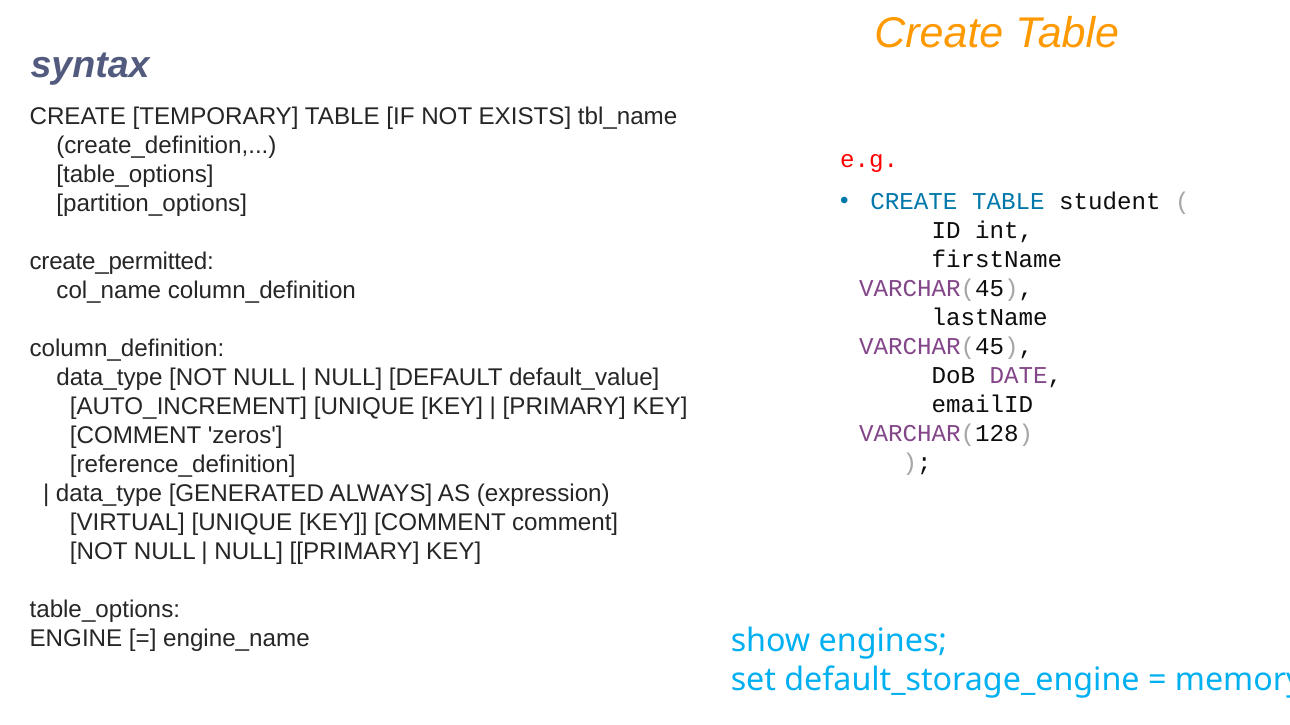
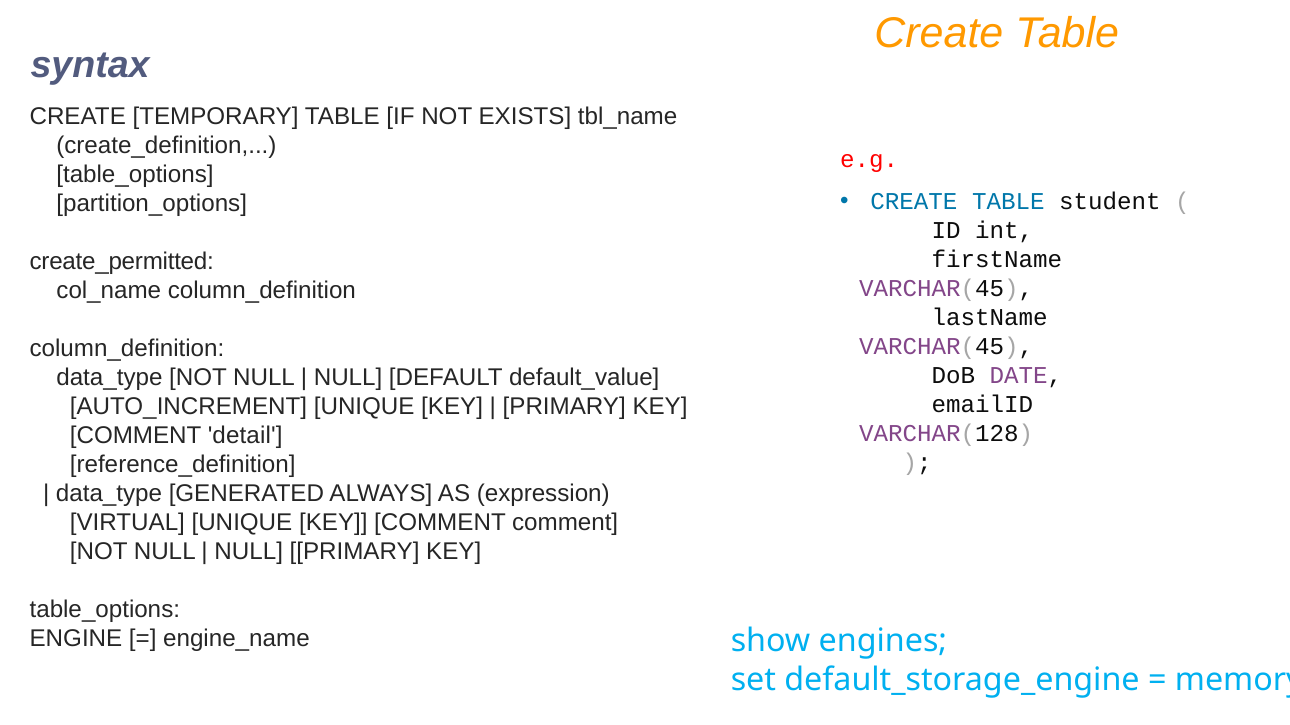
zeros: zeros -> detail (245, 436)
